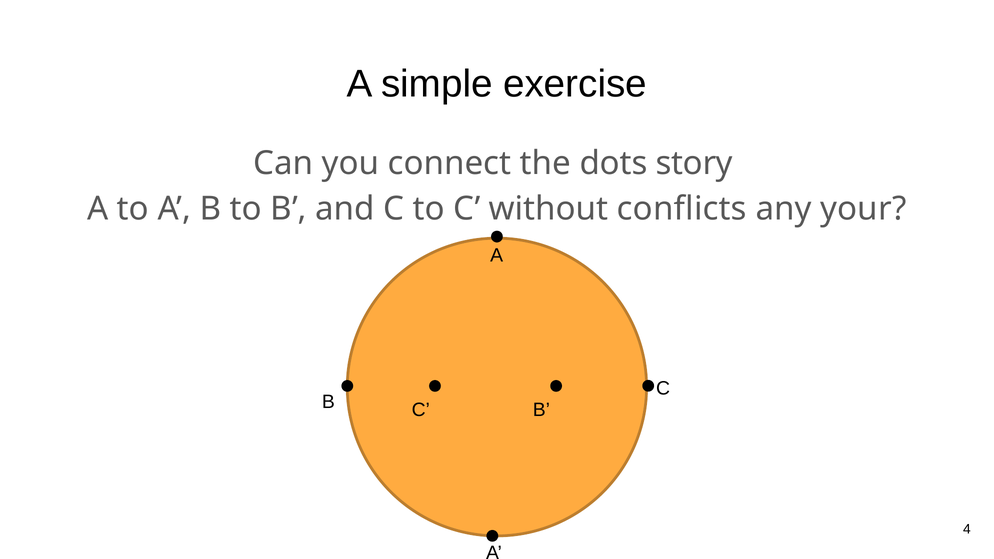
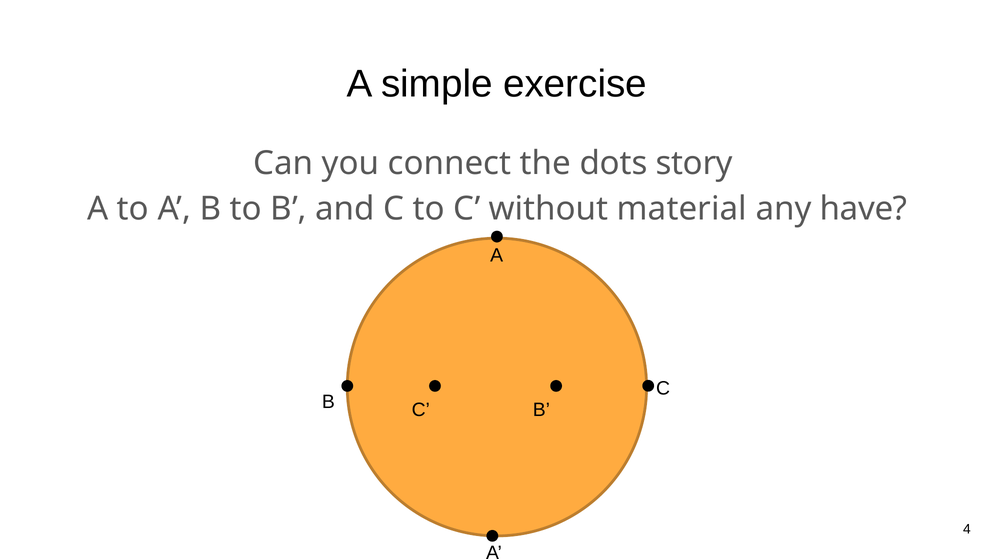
conflicts: conflicts -> material (682, 209)
your: your -> have (864, 209)
